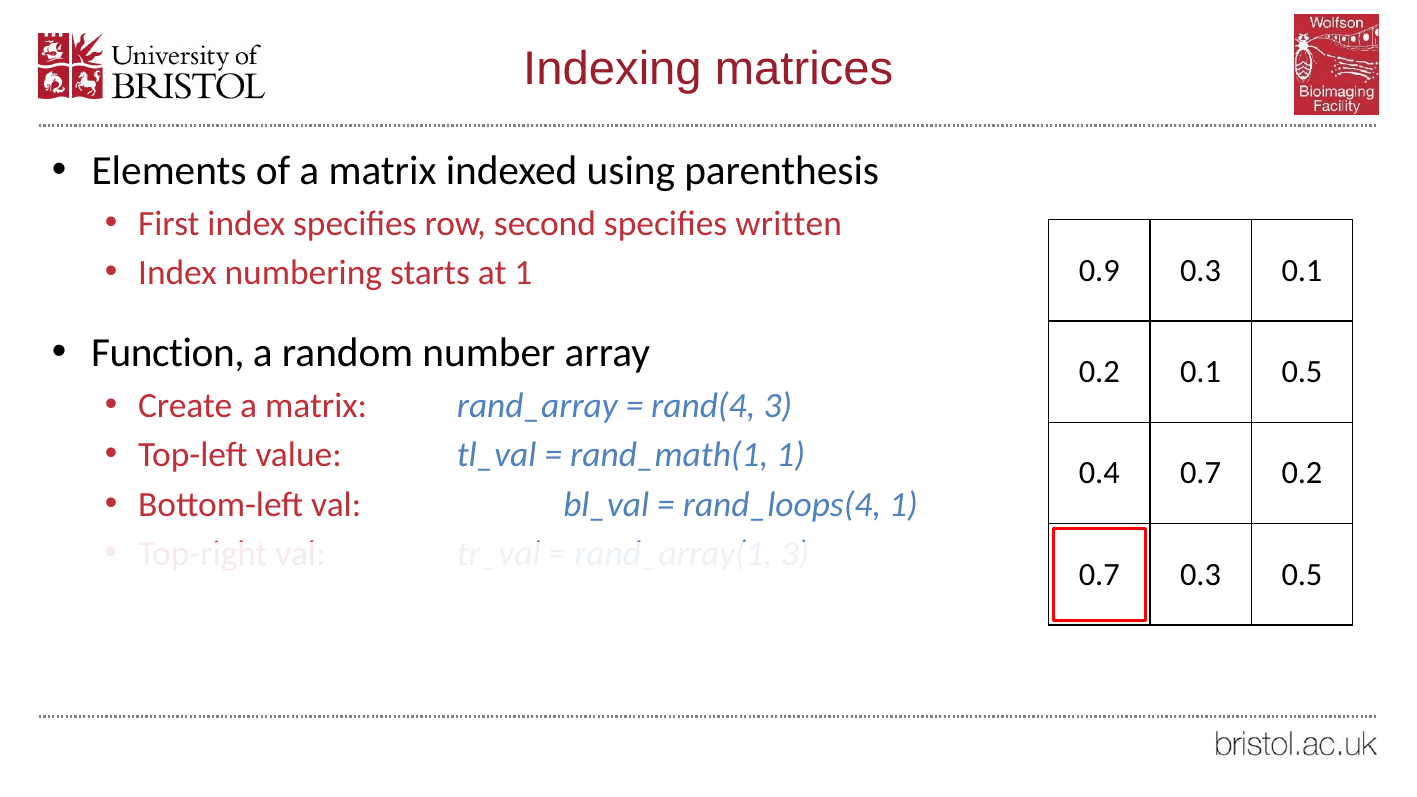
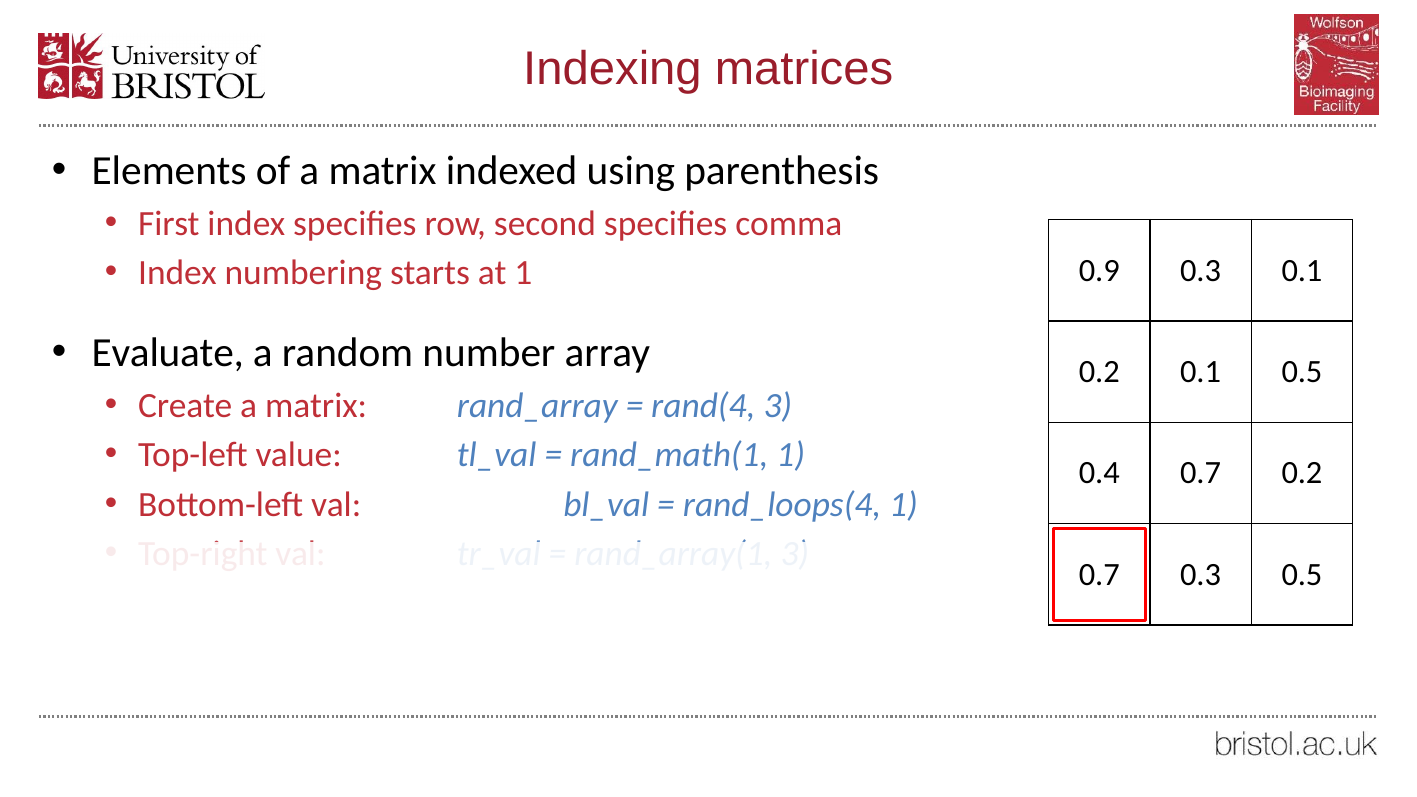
written: written -> comma (789, 224)
Function: Function -> Evaluate (168, 353)
